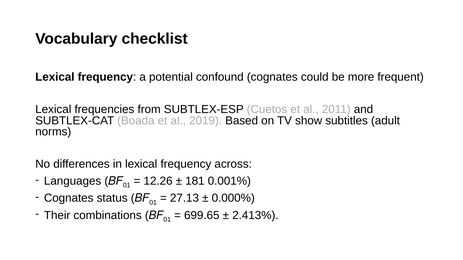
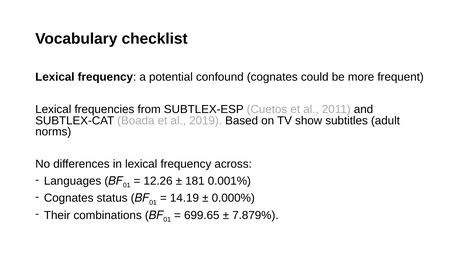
27.13: 27.13 -> 14.19 (184, 198)
2.413%: 2.413% -> 7.879% (255, 216)
